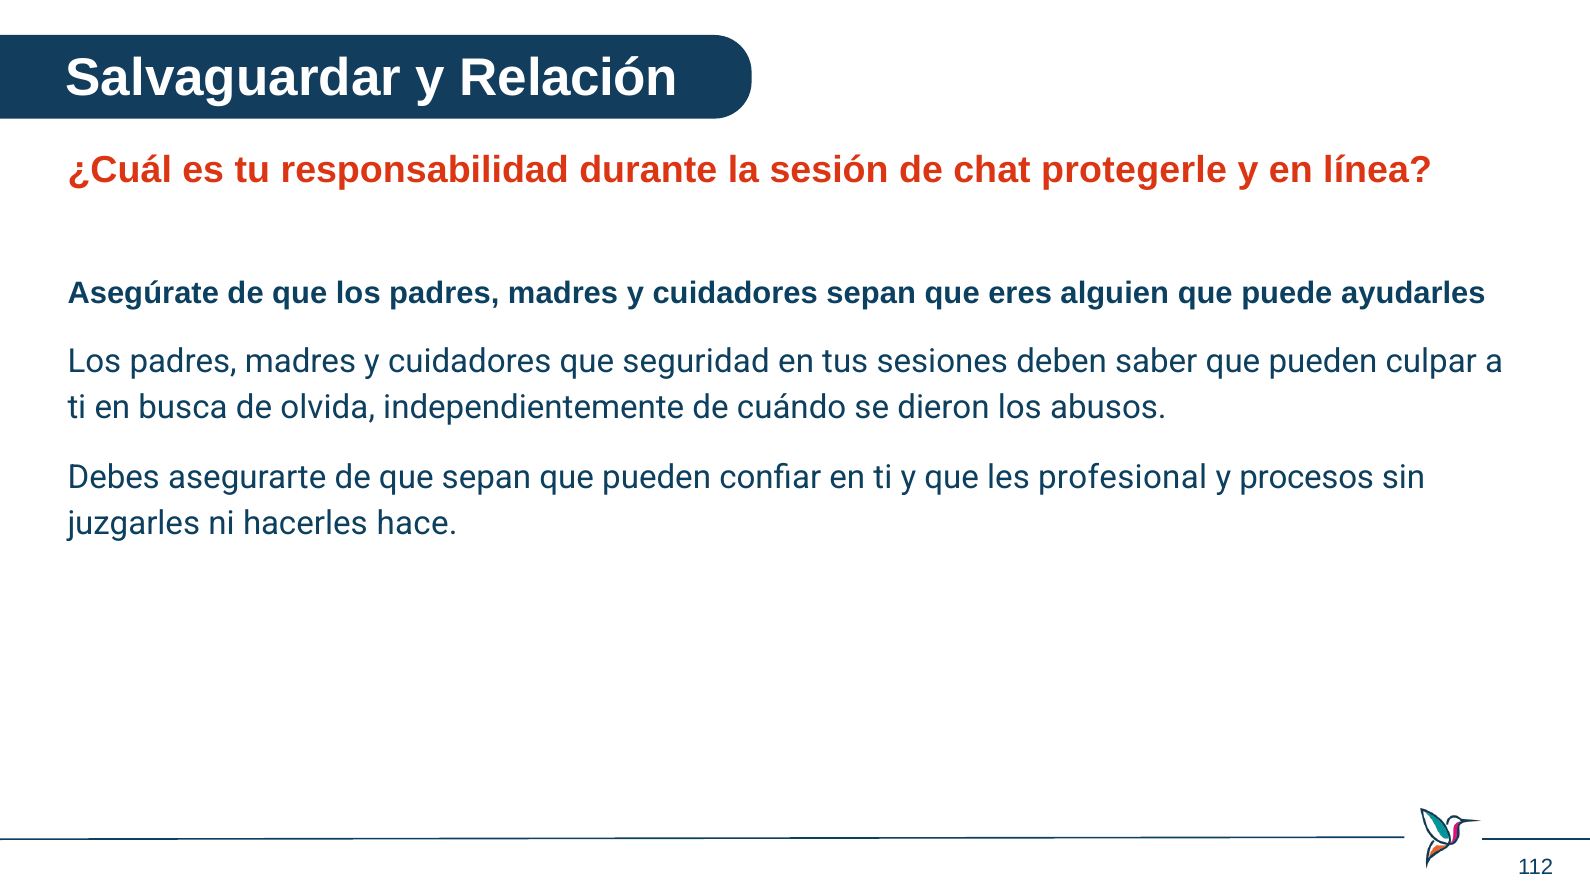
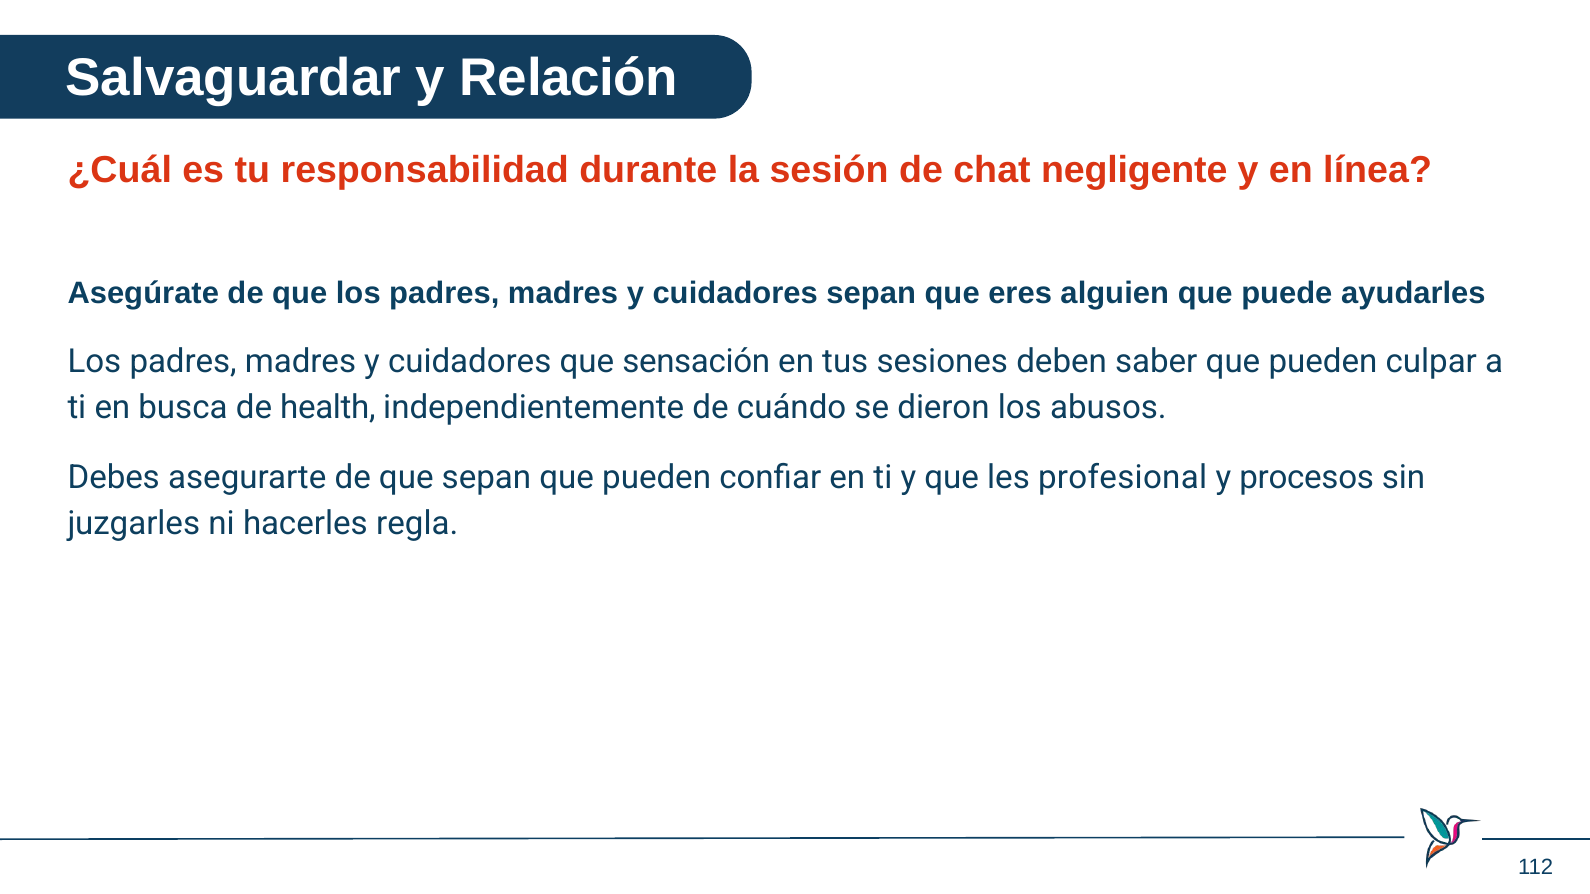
protegerle: protegerle -> negligente (1134, 170)
seguridad: seguridad -> sensación (696, 362)
olvida: olvida -> health (328, 408)
hace: hace -> regla (417, 523)
